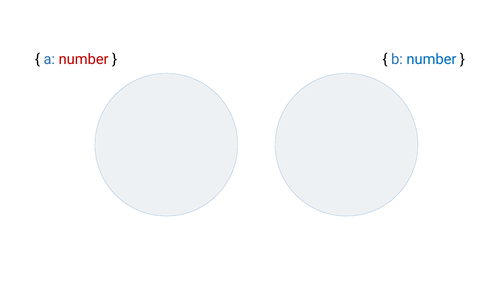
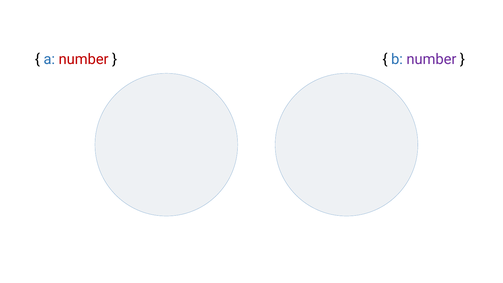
number colour: blue -> purple (431, 59)
